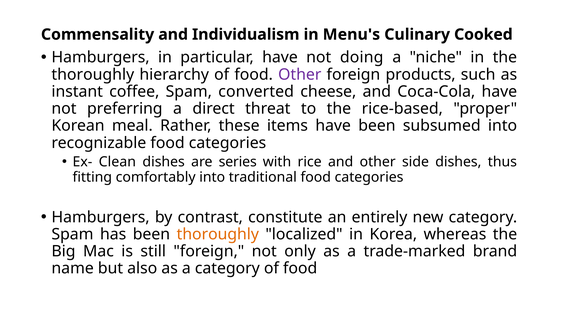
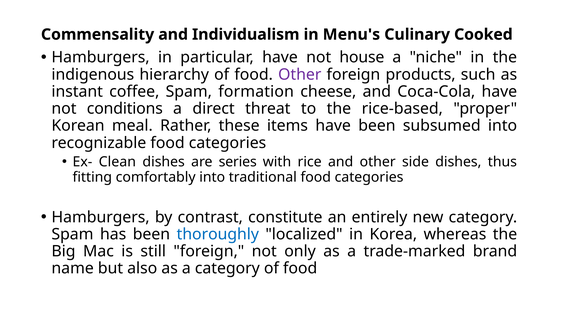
doing: doing -> house (362, 57)
thoroughly: thoroughly -> indigenous (93, 75)
converted: converted -> formation (256, 92)
preferring: preferring -> conditions (125, 109)
thoroughly colour: orange -> blue (218, 234)
